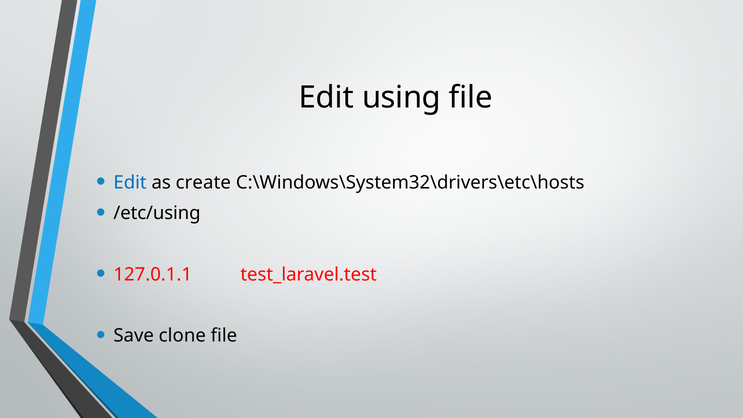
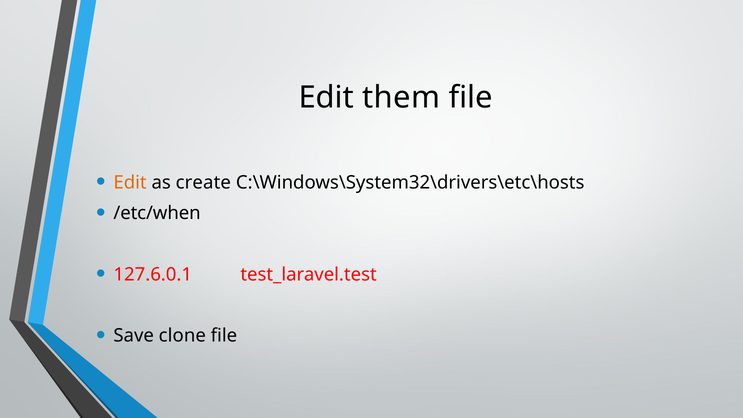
using: using -> them (401, 97)
Edit colour: blue -> orange (130, 182)
/etc/using: /etc/using -> /etc/when (157, 213)
127.0.1.1: 127.0.1.1 -> 127.6.0.1 (153, 274)
